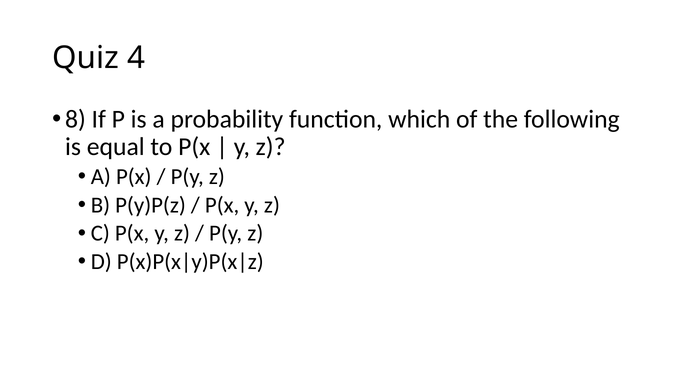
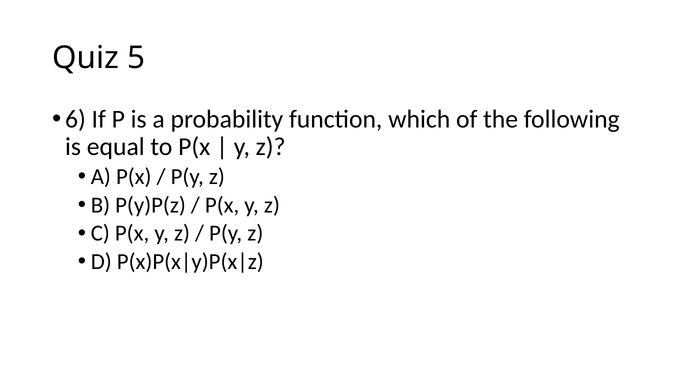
4: 4 -> 5 (136, 58)
8: 8 -> 6 (75, 119)
